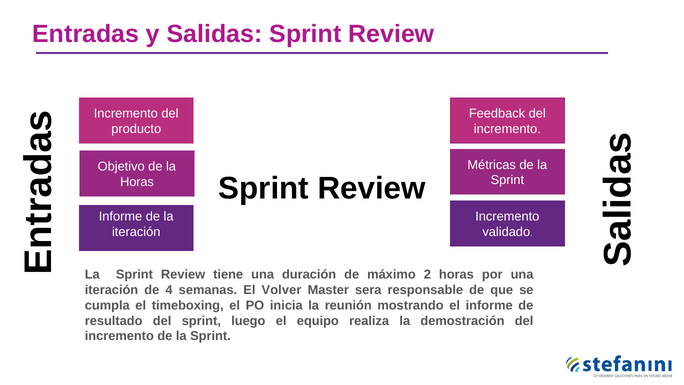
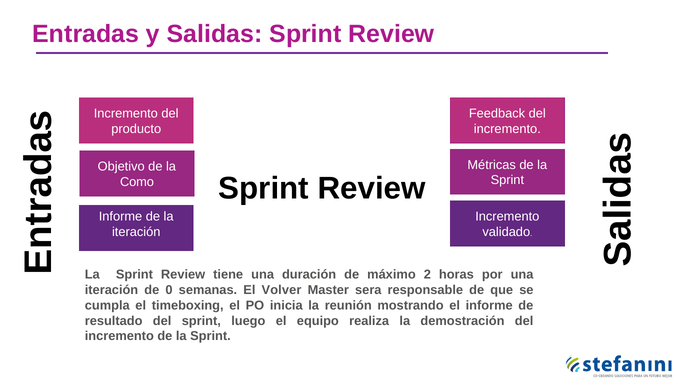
Horas: Horas -> Como (137, 182)
4: 4 -> 0 (169, 290)
